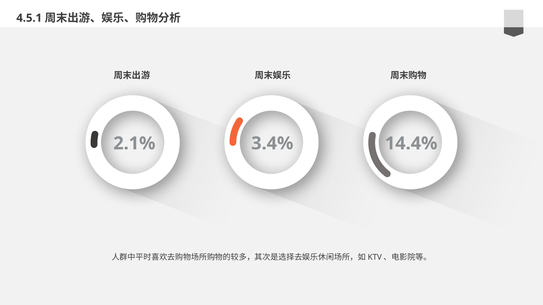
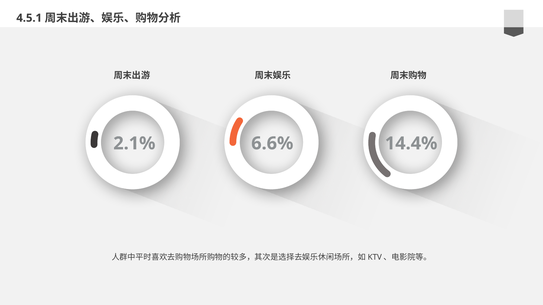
3.4%: 3.4% -> 6.6% (272, 144)
